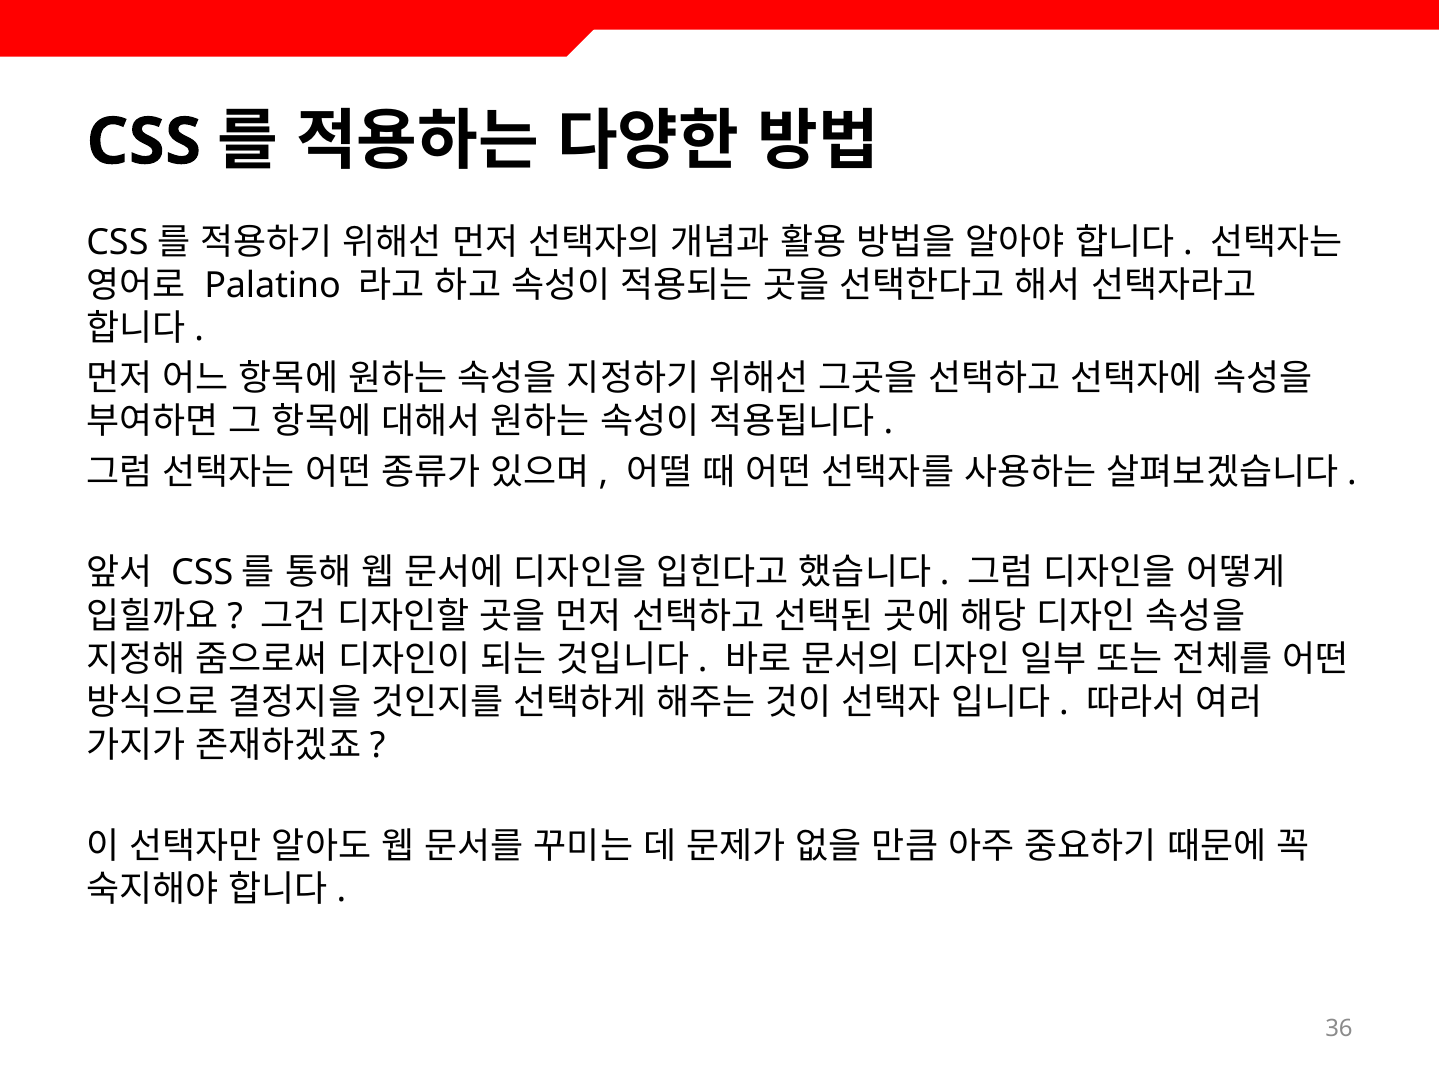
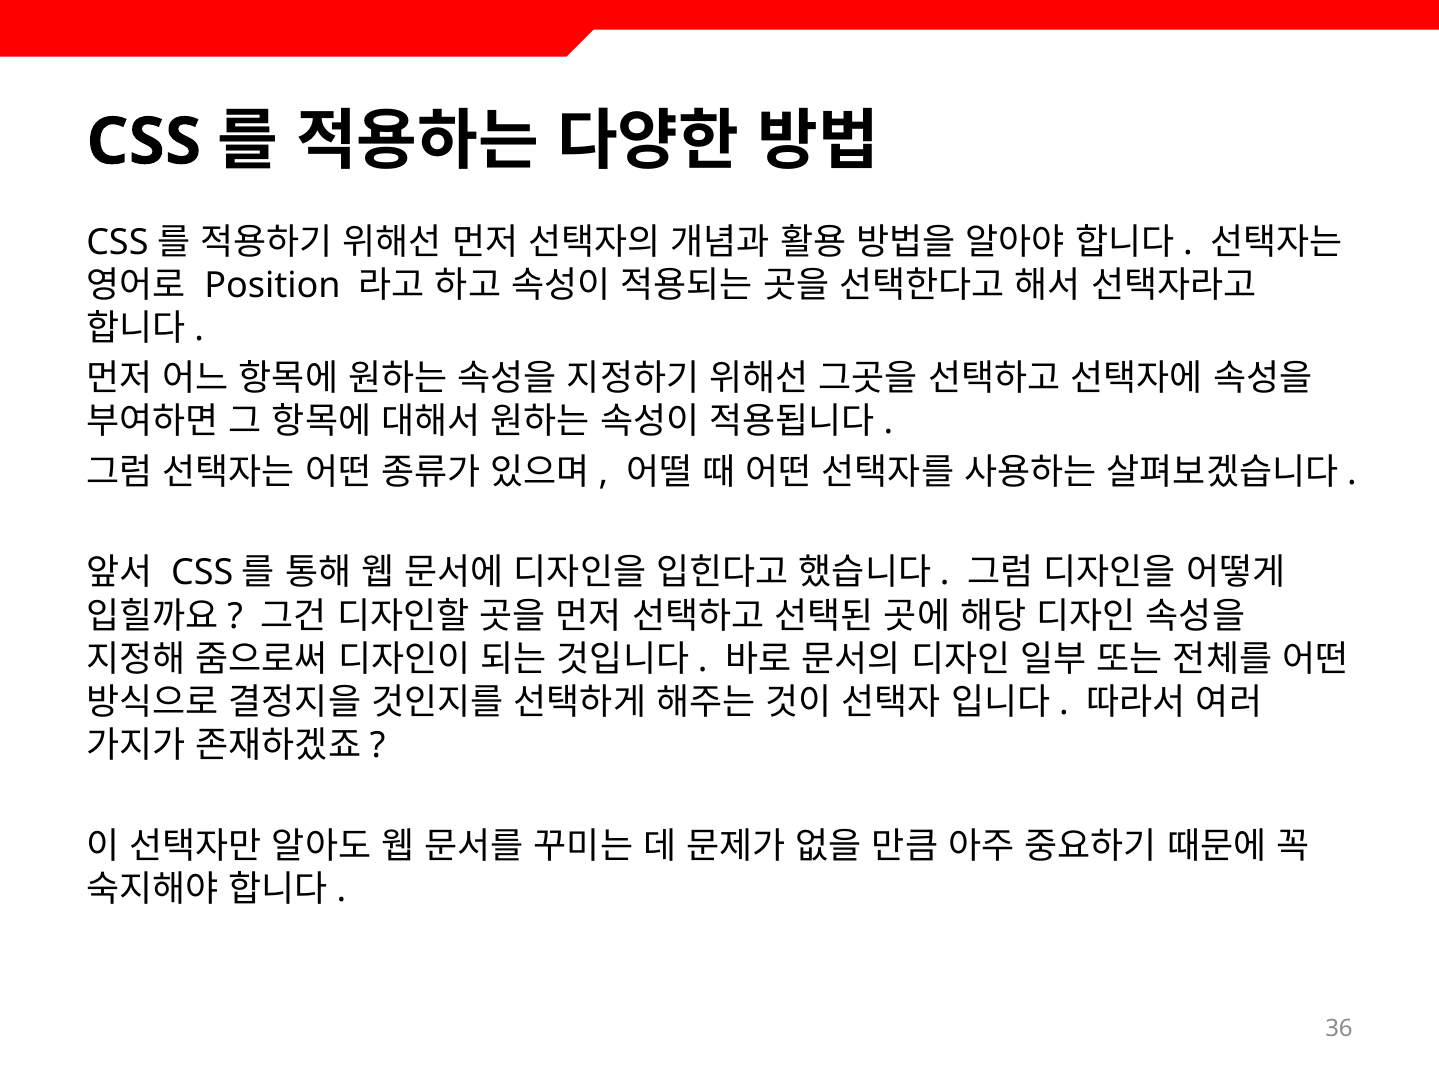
Palatino: Palatino -> Position (272, 285)
